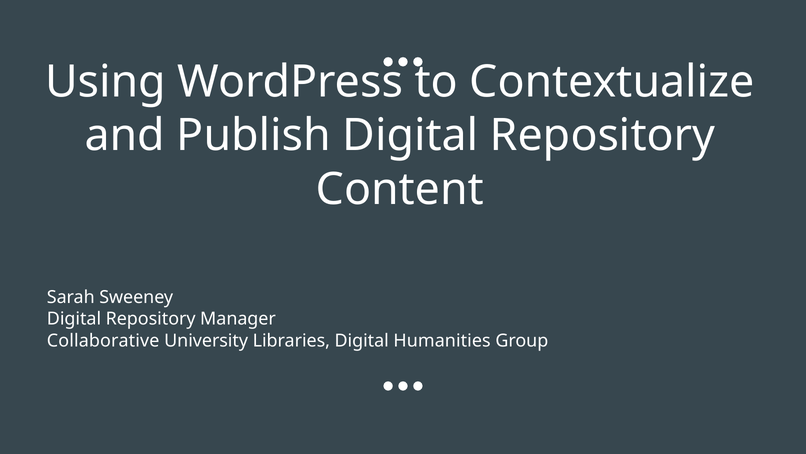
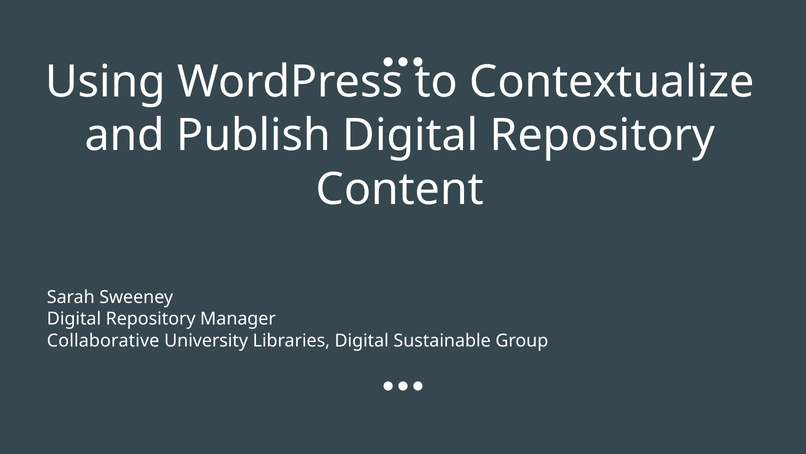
Humanities: Humanities -> Sustainable (442, 340)
